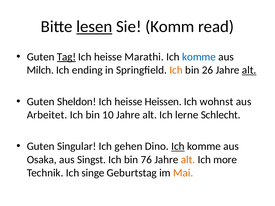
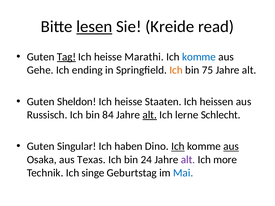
Komm: Komm -> Kreide (170, 27)
Milch: Milch -> Gehe (40, 70)
26: 26 -> 75 (208, 70)
alt underline: present -> none (249, 70)
Heissen: Heissen -> Staaten (163, 102)
wohnst: wohnst -> heissen (217, 102)
Arbeitet: Arbeitet -> Russisch (47, 115)
10: 10 -> 84 (108, 115)
alt underline: none -> present (150, 115)
gehen: gehen -> haben (128, 146)
aus underline: none -> present (231, 146)
Singst: Singst -> Texas (91, 160)
76: 76 -> 24 (146, 160)
alt colour: orange -> purple (188, 160)
Mai colour: orange -> blue (183, 173)
